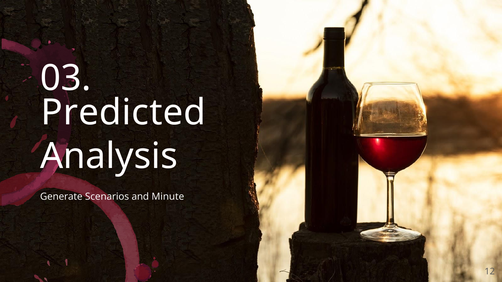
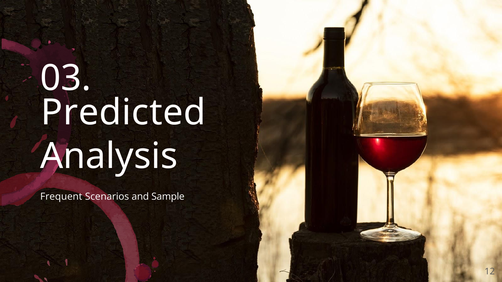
Generate: Generate -> Frequent (61, 197)
Minute: Minute -> Sample (168, 197)
